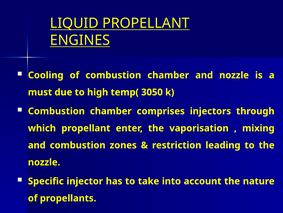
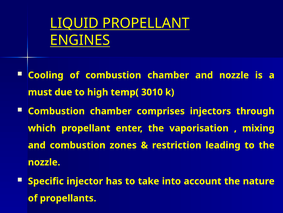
3050: 3050 -> 3010 (152, 92)
